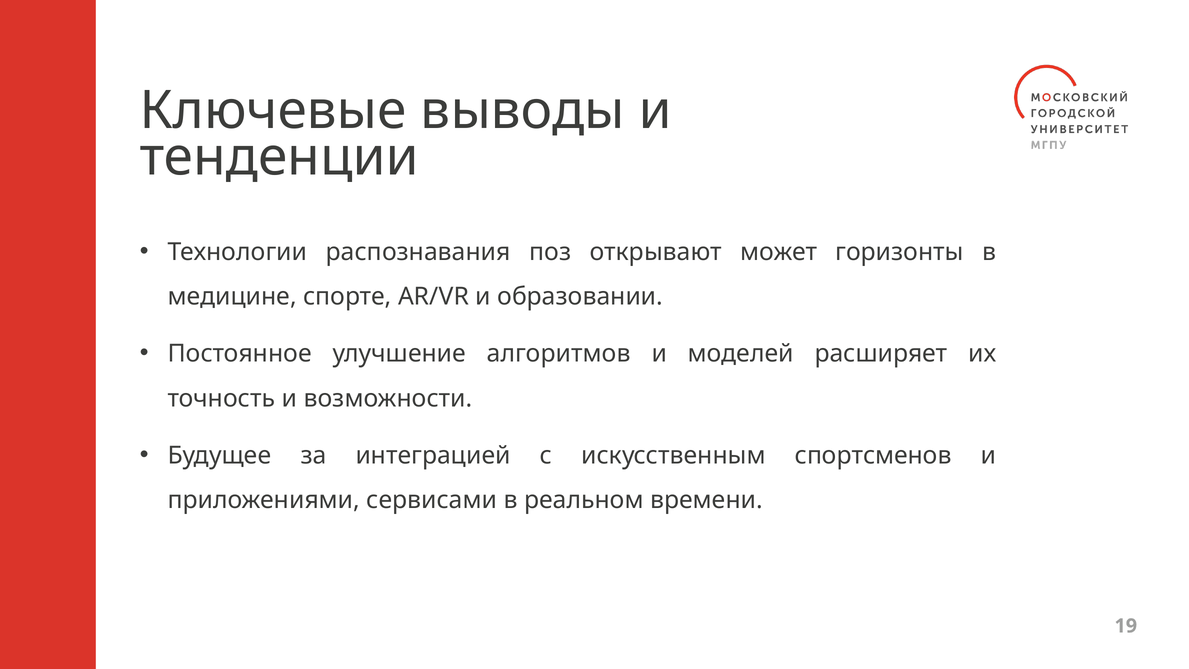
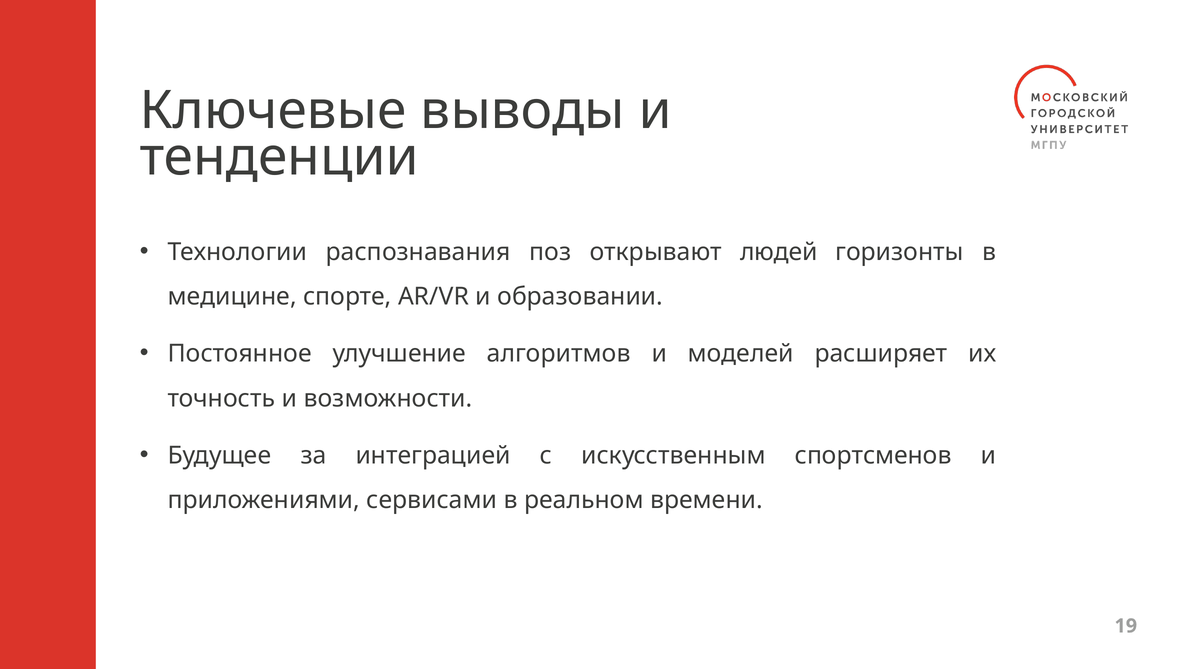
может: может -> людей (779, 252)
